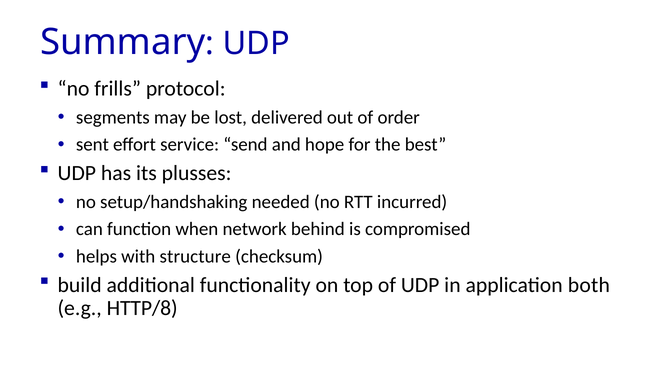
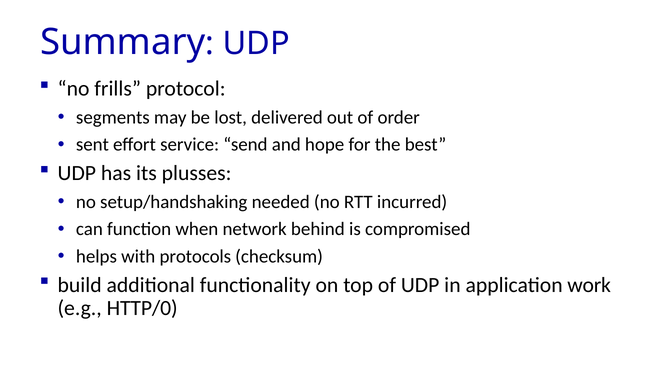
structure: structure -> protocols (195, 257)
both: both -> work (589, 285)
HTTP/8: HTTP/8 -> HTTP/0 (142, 309)
